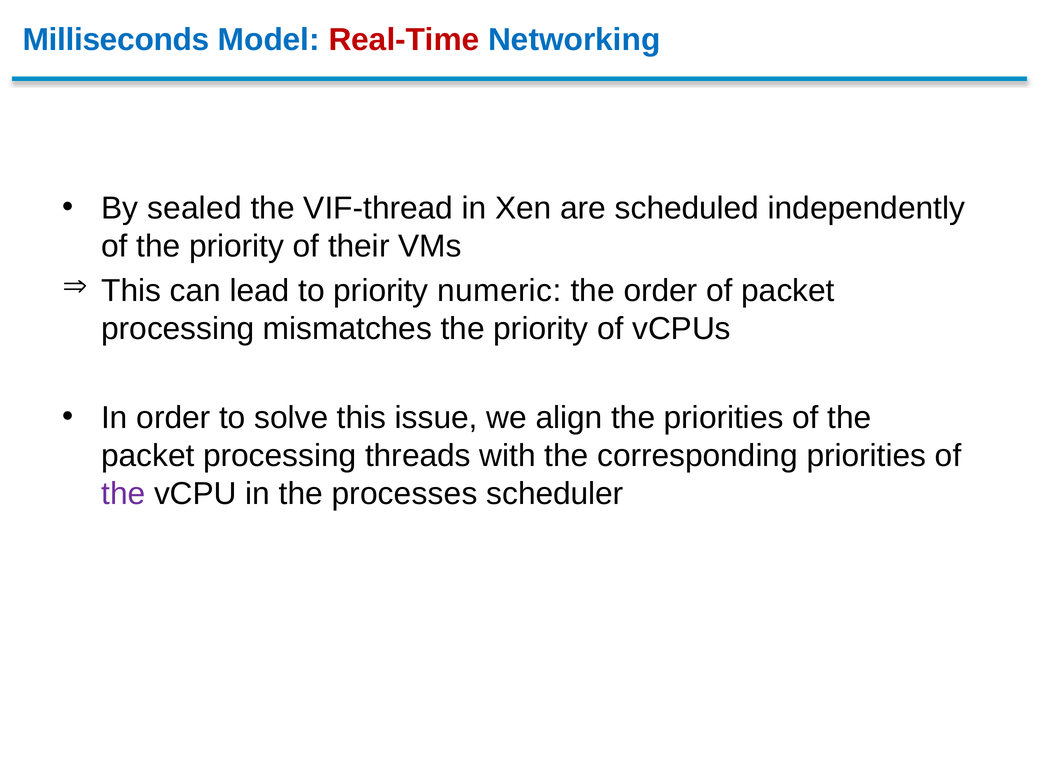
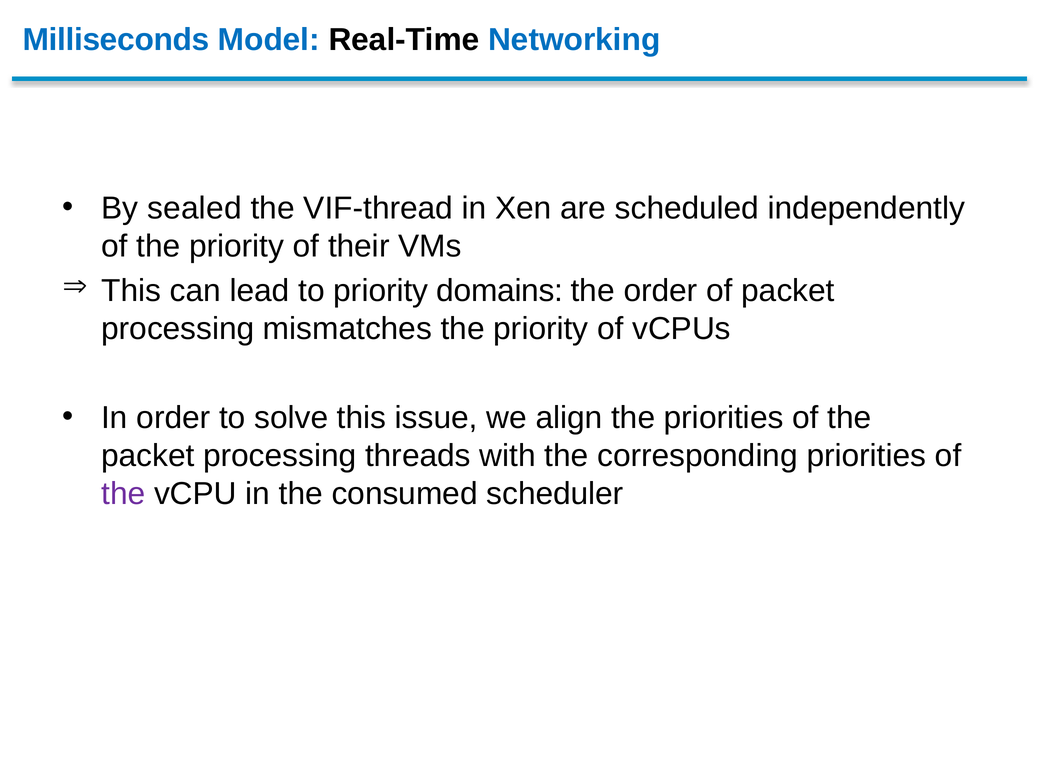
Real-Time colour: red -> black (404, 40)
numeric: numeric -> domains (500, 291)
processes: processes -> consumed (405, 494)
